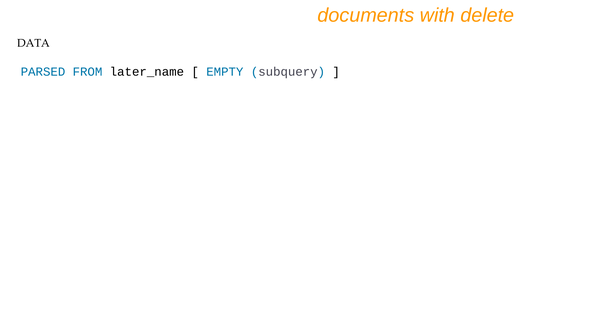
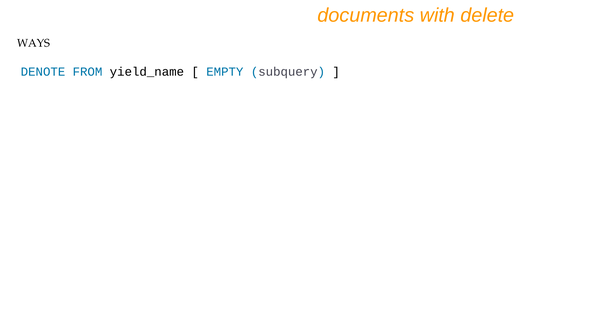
DATA: DATA -> WAYS (34, 43)
PARSED: PARSED -> DENOTE (43, 72)
later_name: later_name -> yield_name (147, 72)
